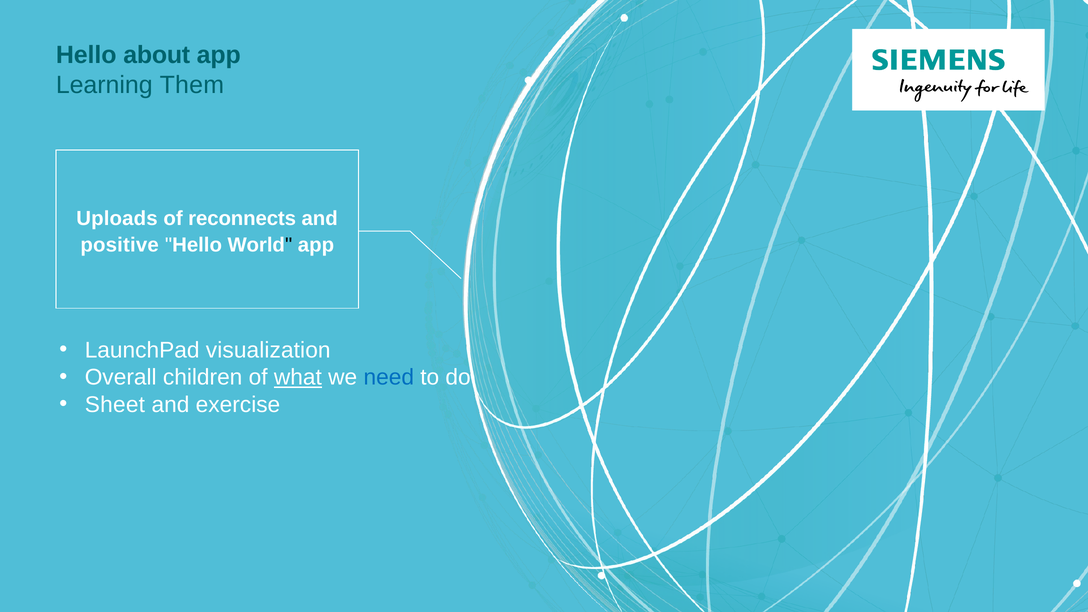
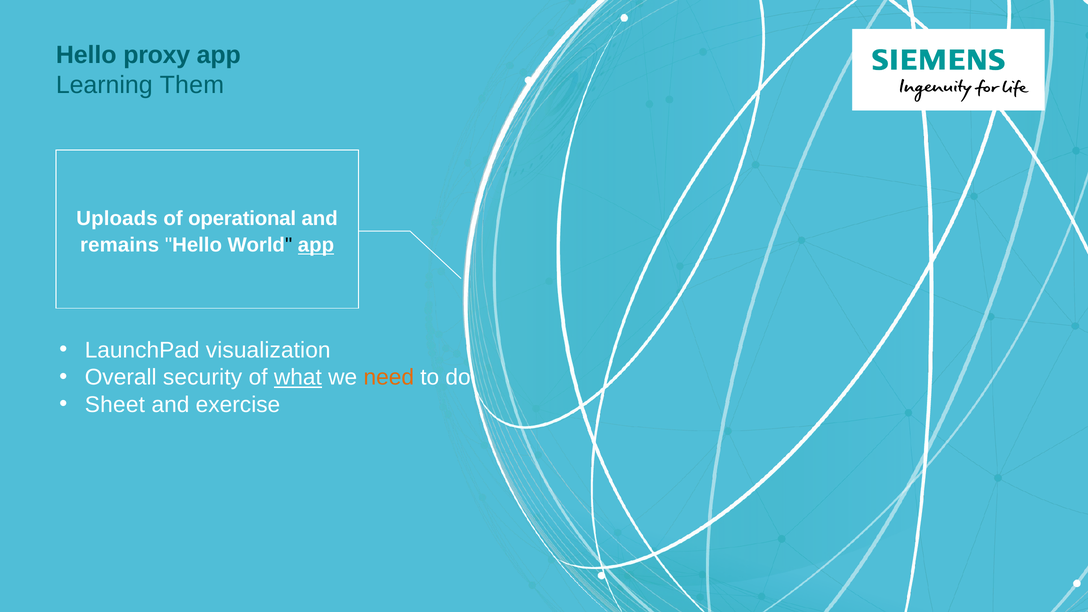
about: about -> proxy (157, 55)
reconnects: reconnects -> operational (242, 218)
positive: positive -> remains (120, 245)
app underline: none -> present (316, 245)
children: children -> security (203, 377)
need colour: blue -> orange (389, 377)
